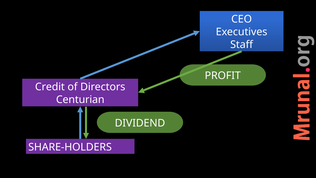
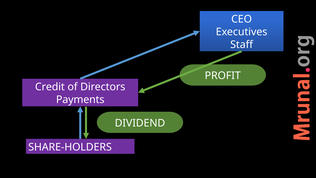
Centurian: Centurian -> Payments (80, 99)
